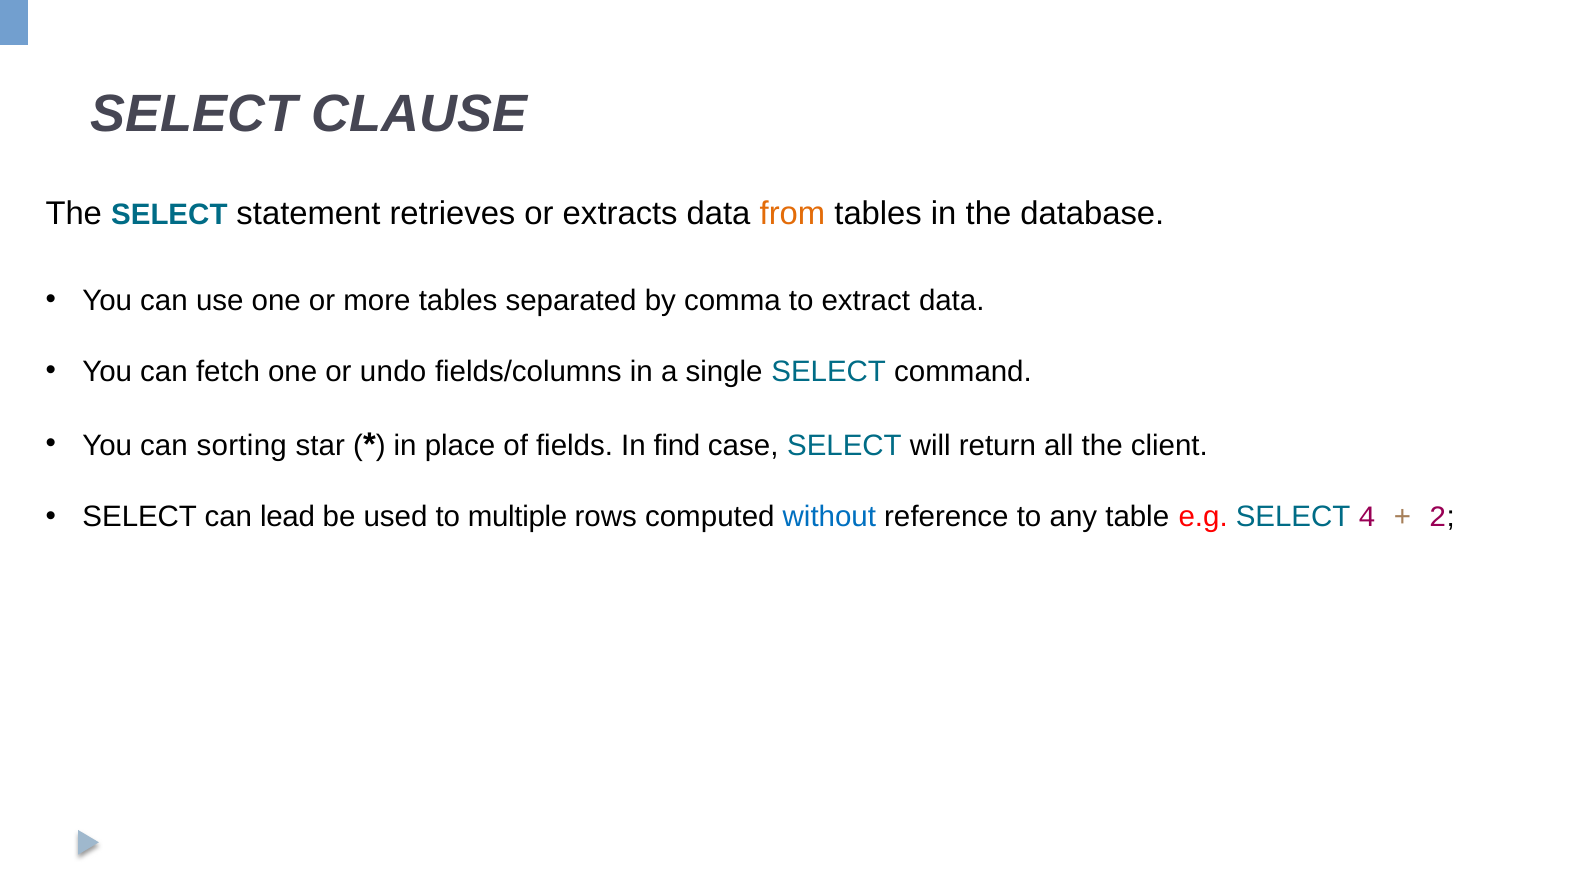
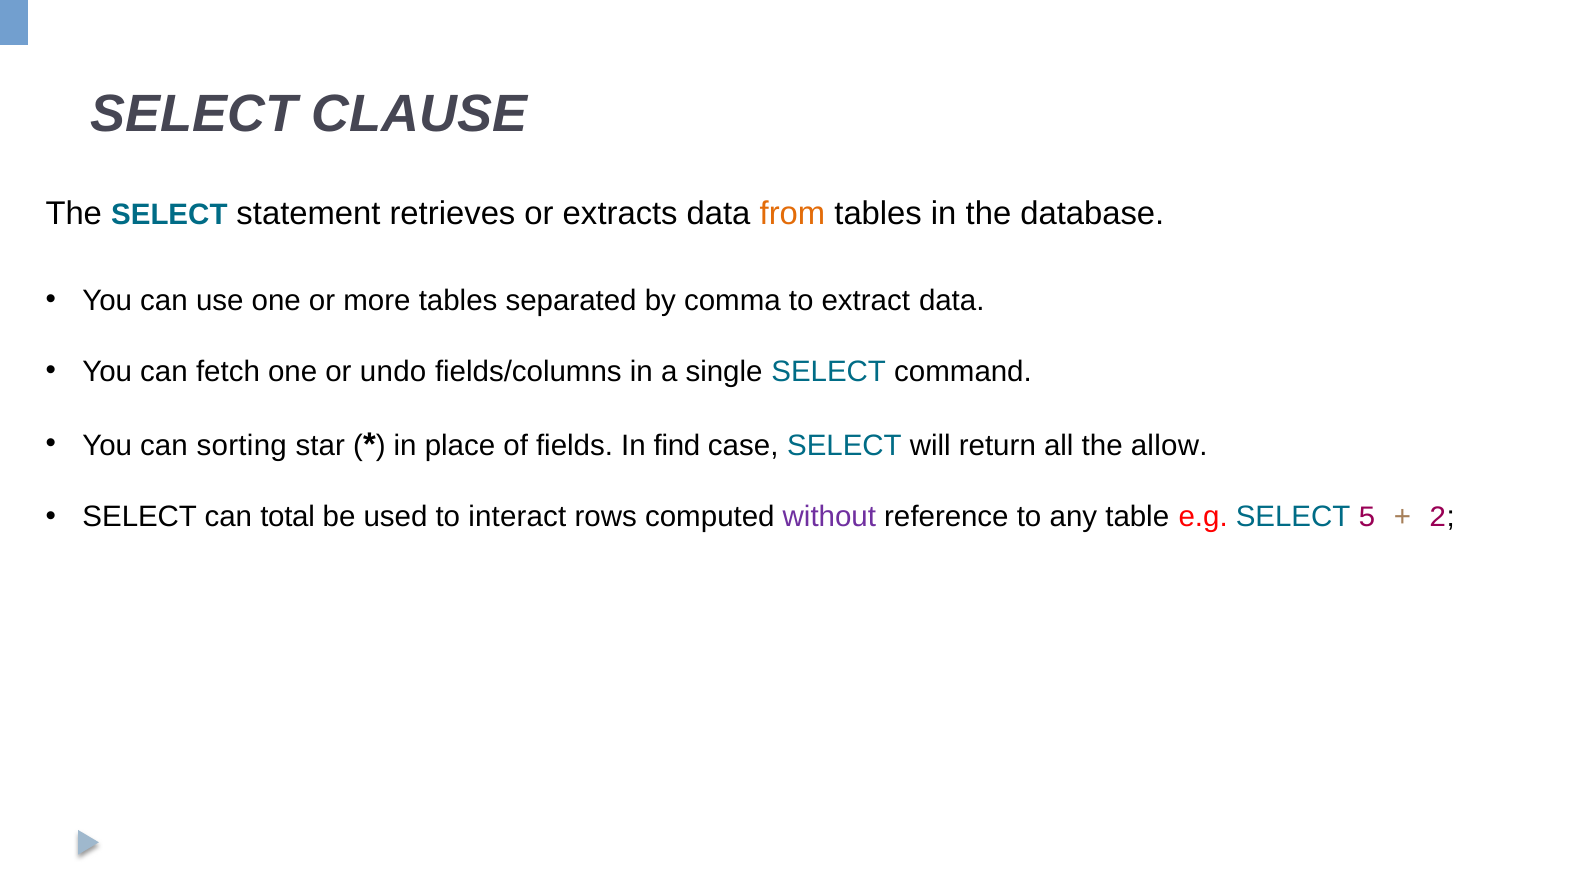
client: client -> allow (1169, 446)
lead: lead -> total (288, 517)
multiple: multiple -> interact (517, 517)
without colour: blue -> purple (829, 517)
4: 4 -> 5 (1367, 517)
